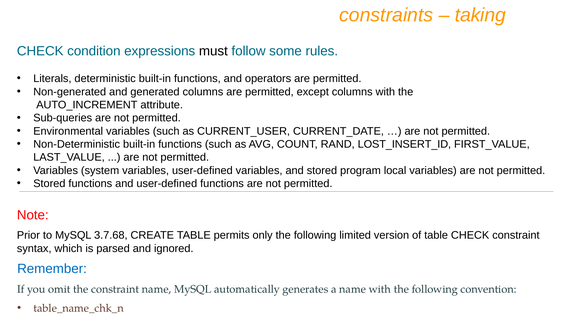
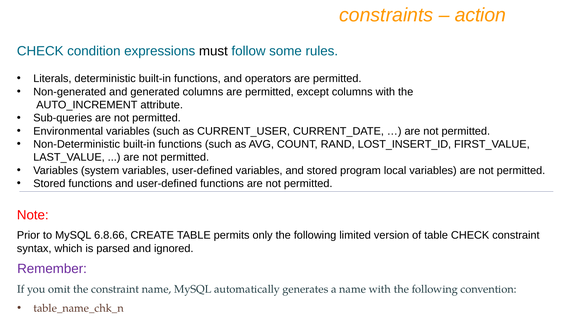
taking: taking -> action (480, 15)
3.7.68: 3.7.68 -> 6.8.66 (111, 235)
Remember colour: blue -> purple (52, 269)
